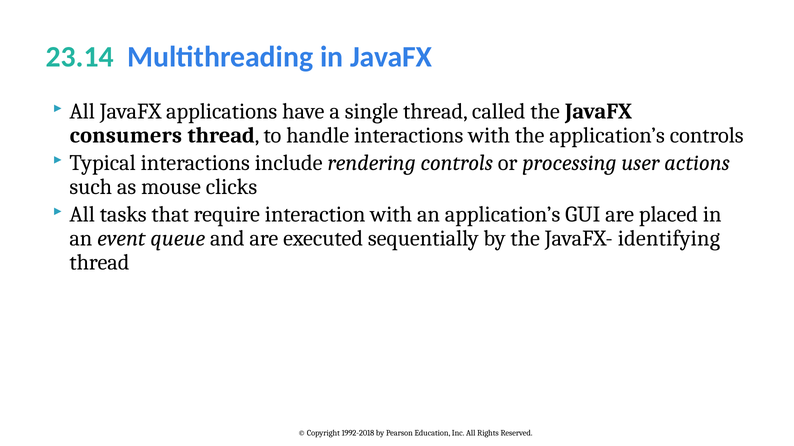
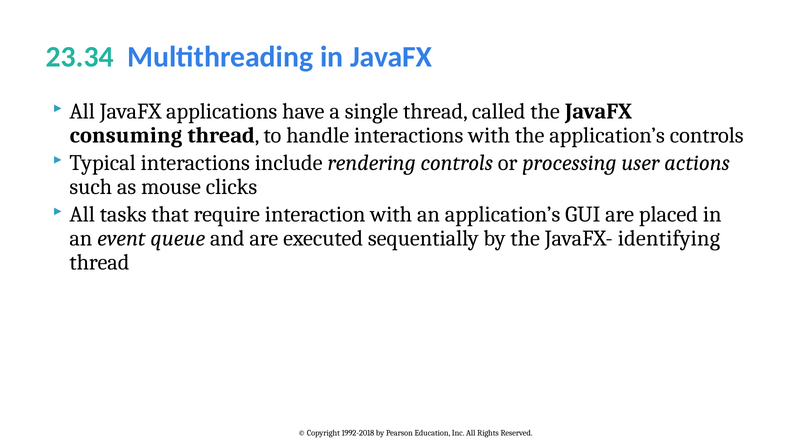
23.14: 23.14 -> 23.34 (80, 57)
consumers: consumers -> consuming (126, 136)
